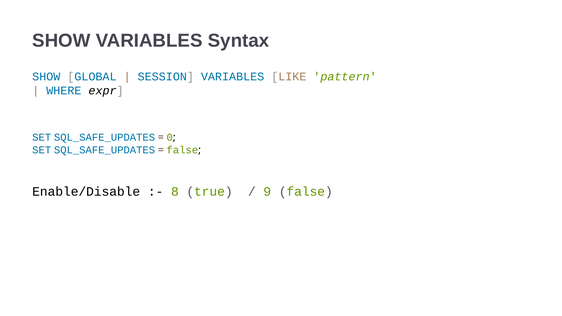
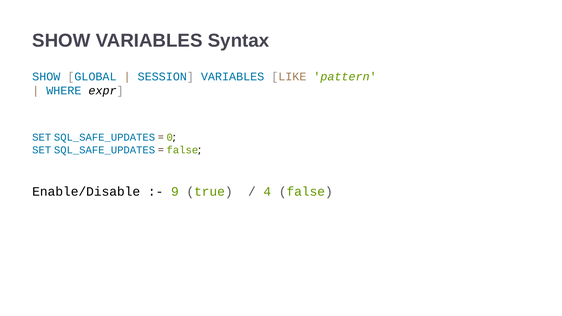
8: 8 -> 9 (175, 192)
9: 9 -> 4 (267, 192)
